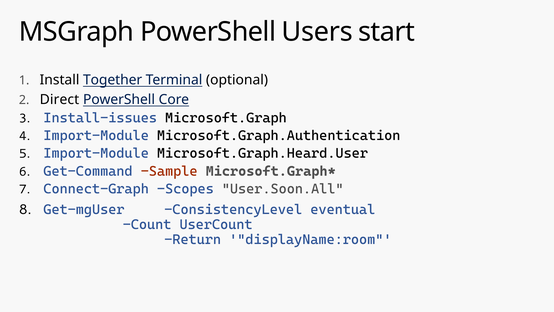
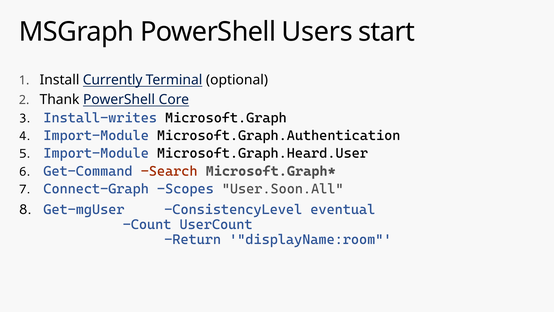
Together: Together -> Currently (113, 80)
Direct: Direct -> Thank (60, 100)
Install-issues: Install-issues -> Install-writes (100, 118)
Sample: Sample -> Search (169, 171)
